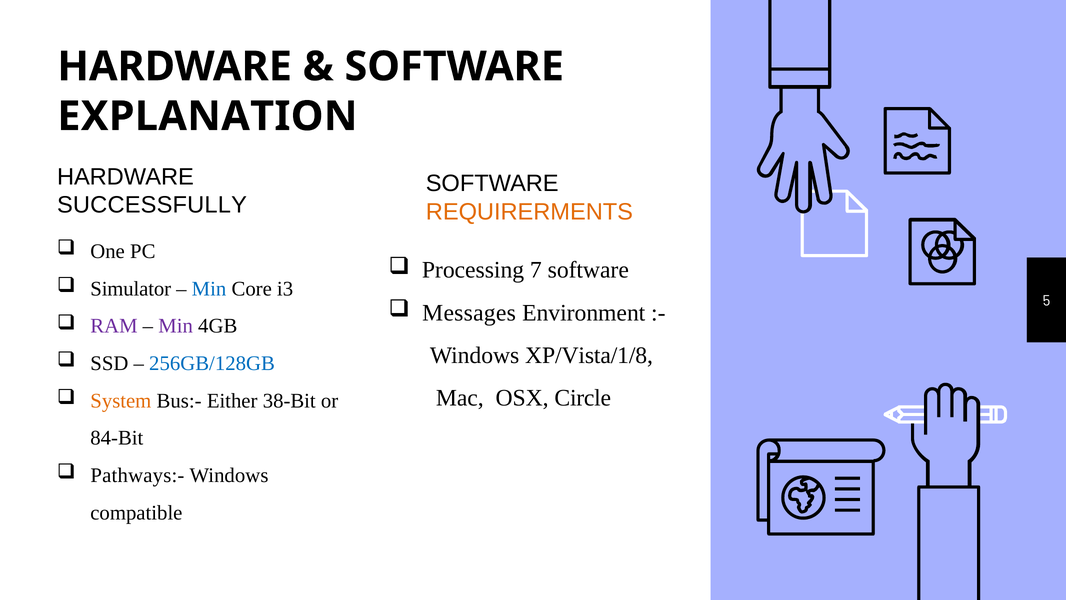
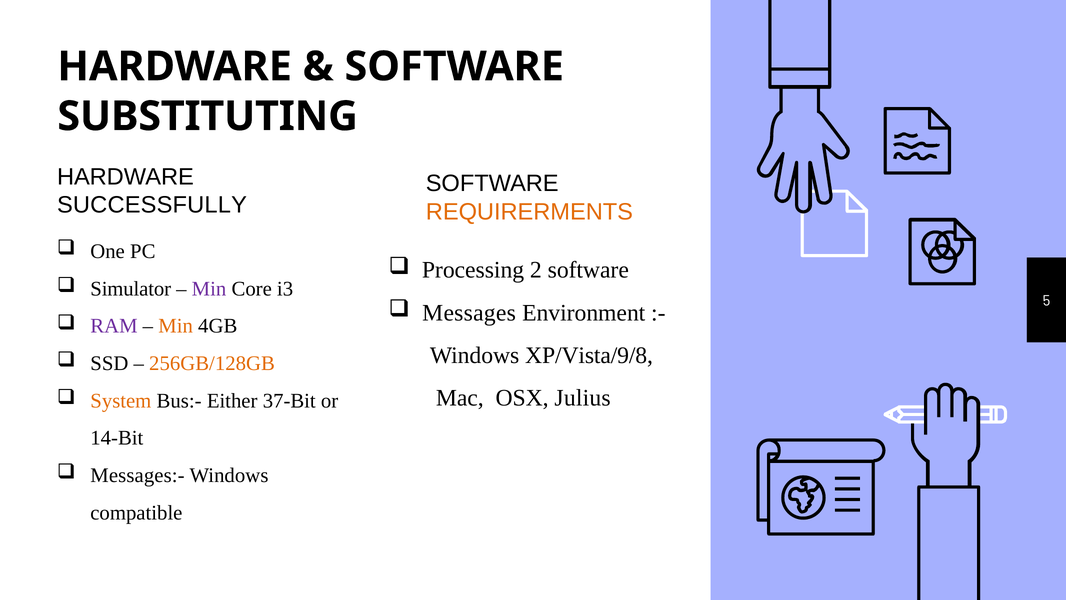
EXPLANATION: EXPLANATION -> SUBSTITUTING (208, 116)
7: 7 -> 2 (536, 270)
Min colour: blue -> purple (209, 289)
Min colour: purple -> orange (176, 326)
XP/Vista/1/8: XP/Vista/1/8 -> XP/Vista/9/8 (589, 355)
256GB/128GB colour: blue -> orange (212, 363)
Circle: Circle -> Julius (583, 398)
38-Bit: 38-Bit -> 37-Bit (289, 401)
84-Bit: 84-Bit -> 14-Bit (117, 438)
Pathways:-: Pathways:- -> Messages:- (137, 475)
